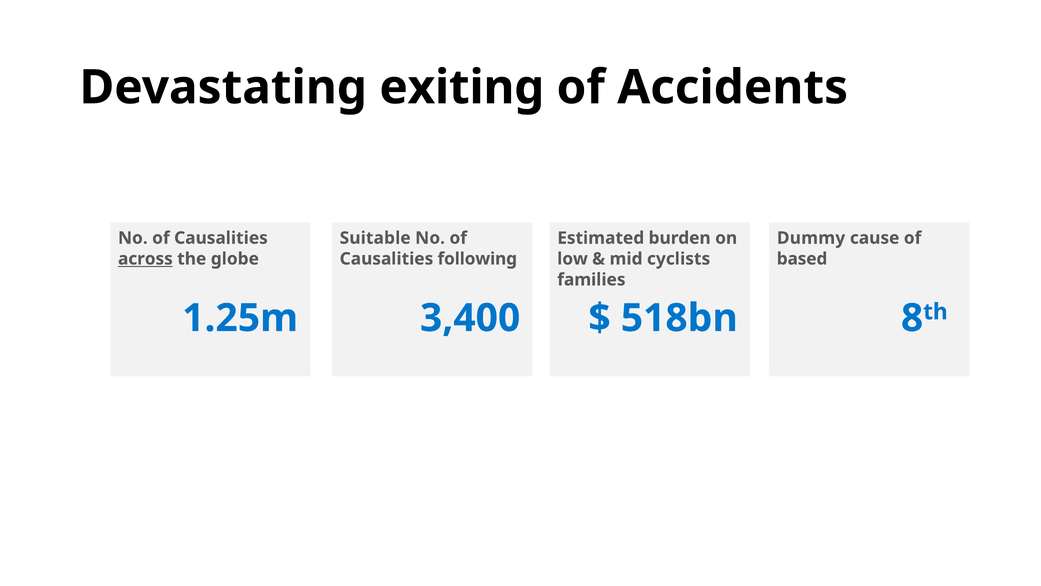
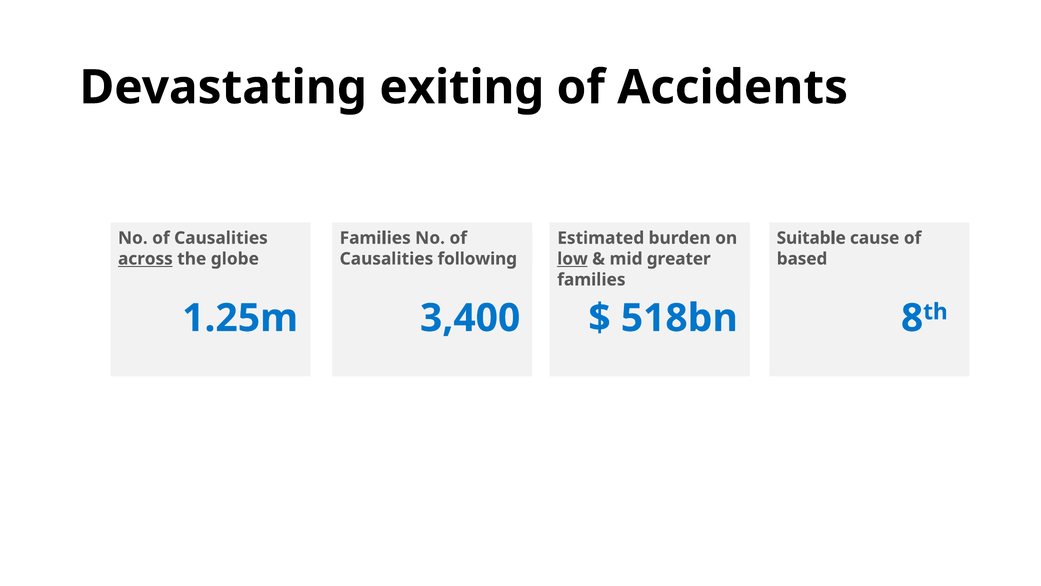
Suitable: Suitable -> Families (375, 238)
Dummy: Dummy -> Suitable (811, 238)
low underline: none -> present (573, 259)
cyclists: cyclists -> greater (679, 259)
